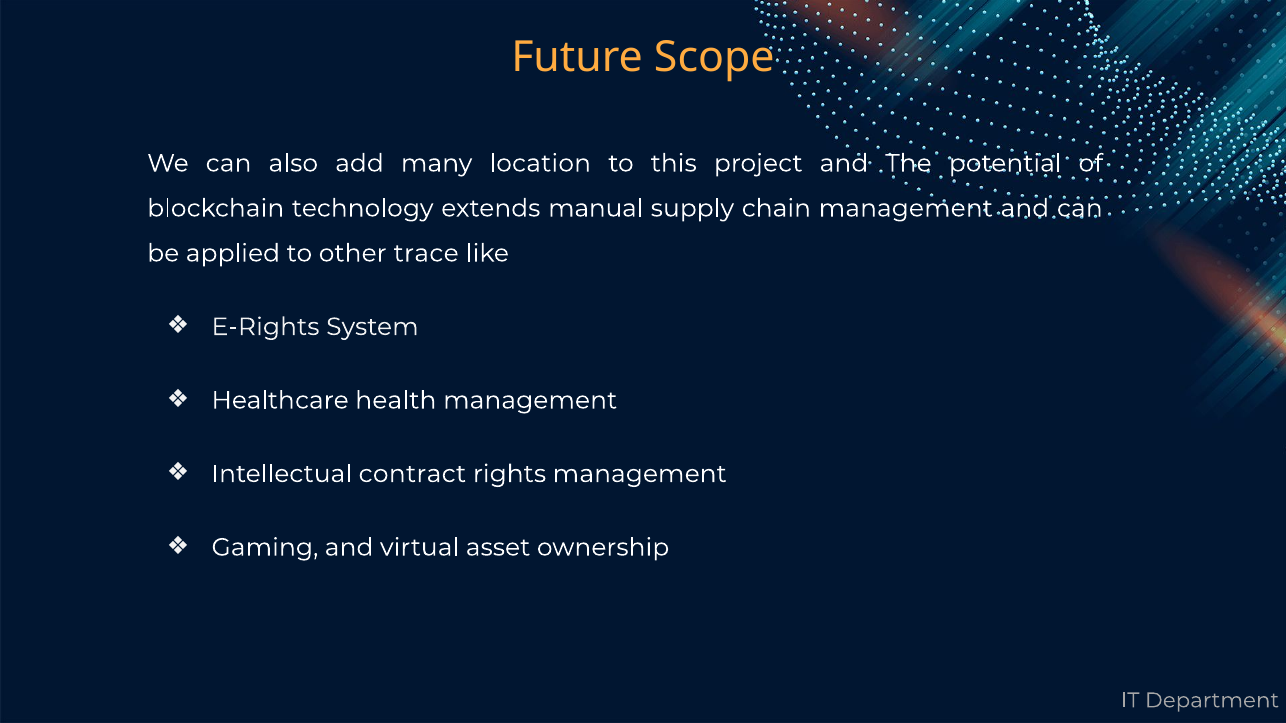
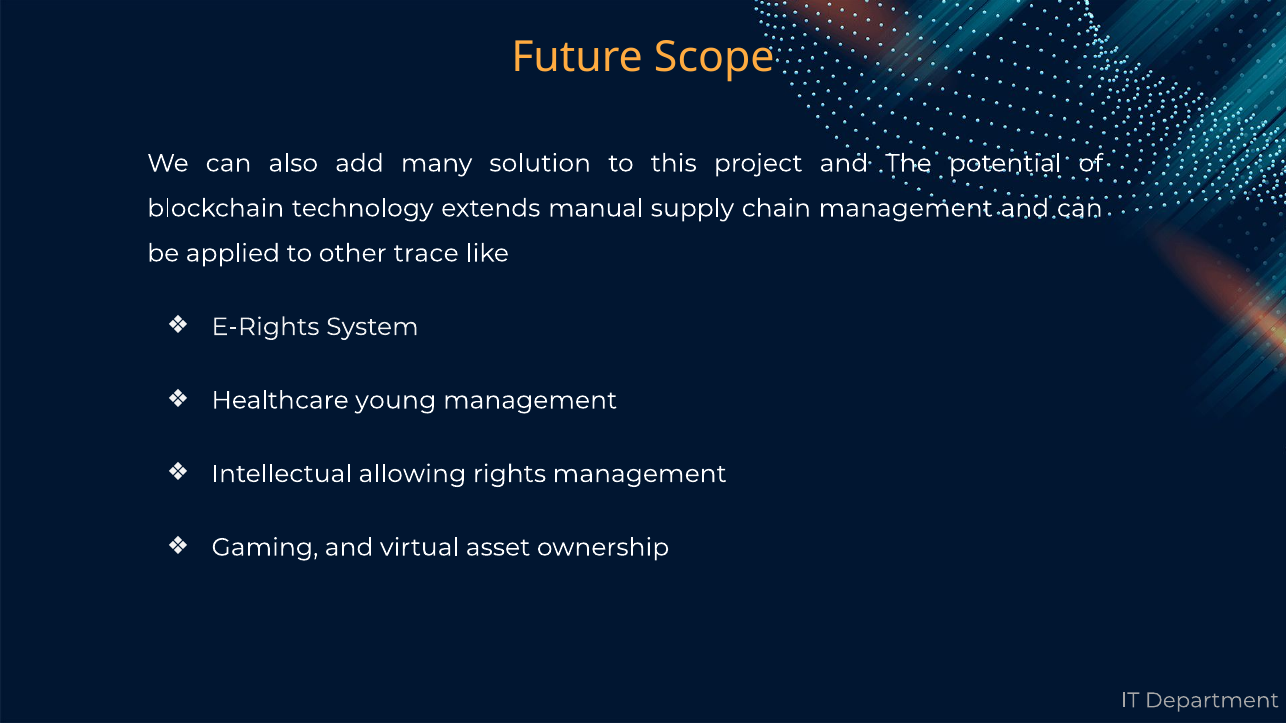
location: location -> solution (540, 163)
health: health -> young (396, 401)
contract: contract -> allowing (412, 474)
